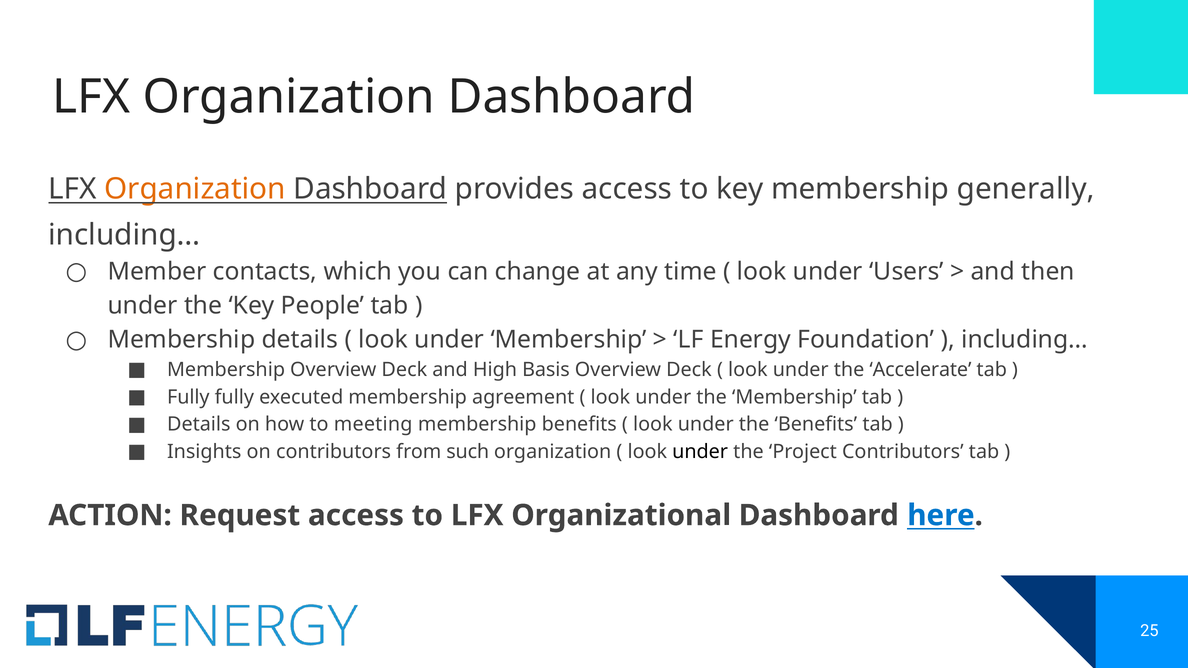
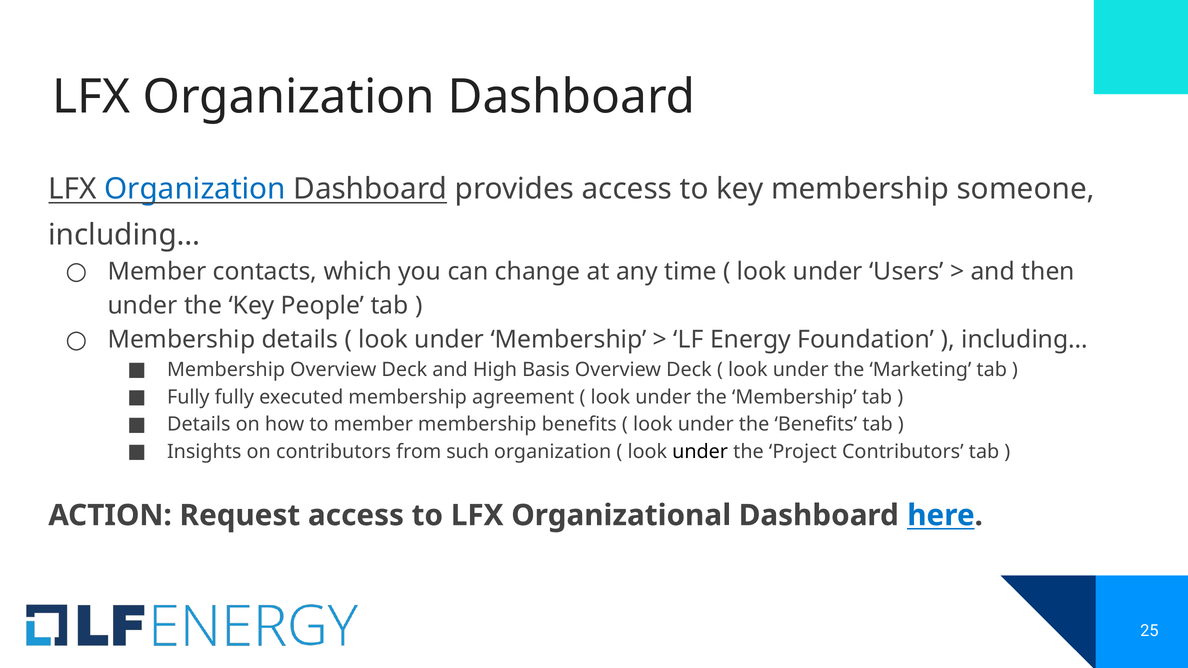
Organization colour: orange -> blue (195, 189)
generally: generally -> someone (1026, 189)
Accelerate: Accelerate -> Marketing (920, 370)
to meeting: meeting -> member (373, 425)
